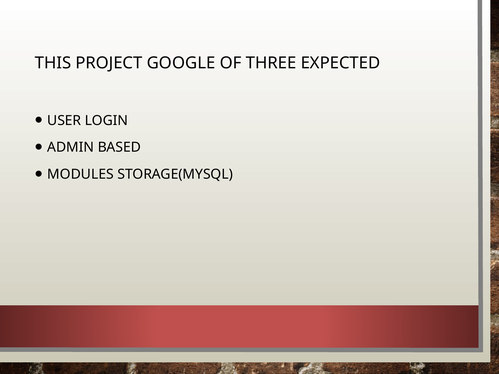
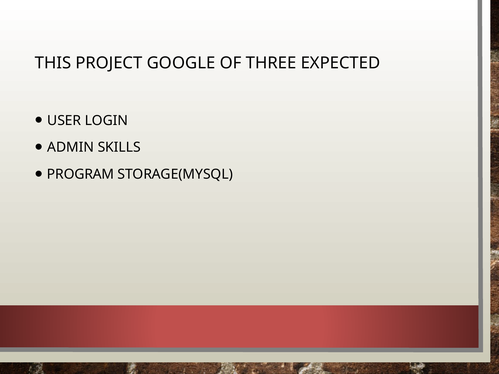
BASED: BASED -> SKILLS (119, 148)
MODULES: MODULES -> PROGRAM (81, 174)
